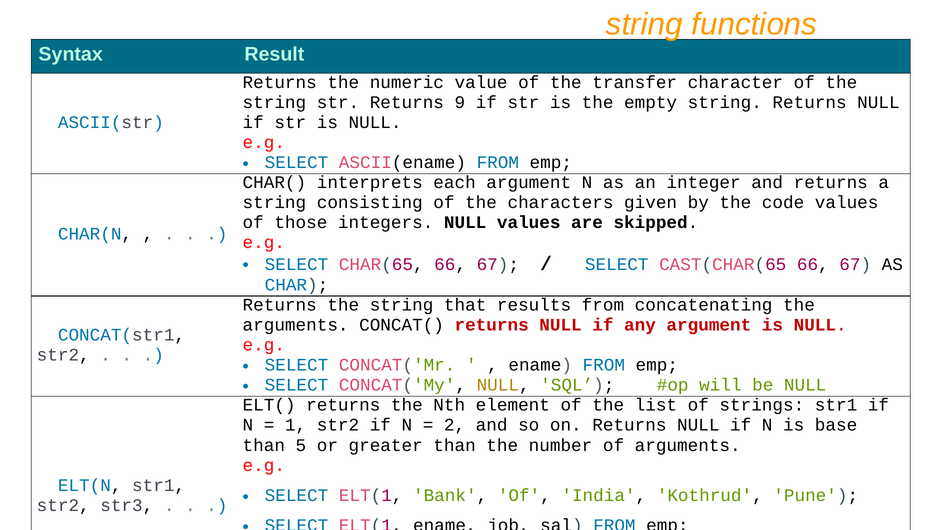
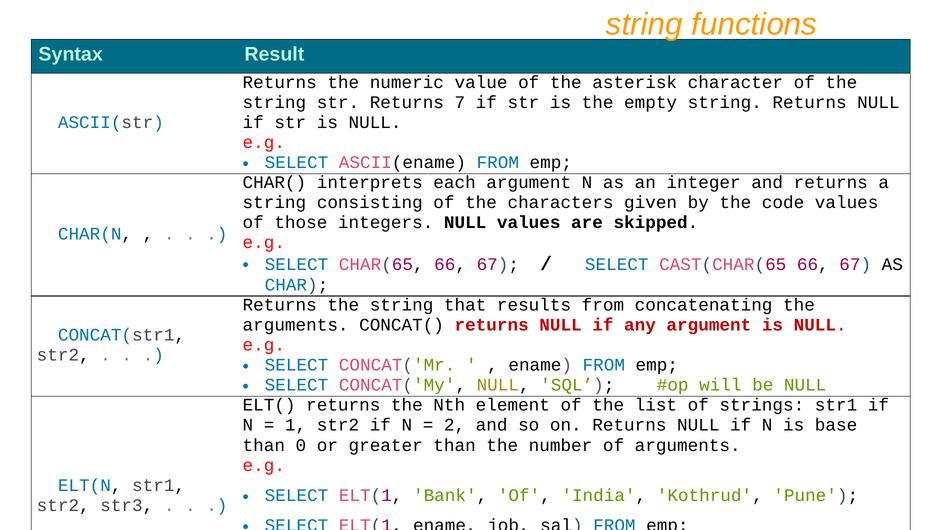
transfer: transfer -> asterisk (635, 82)
9: 9 -> 7 (460, 102)
5: 5 -> 0 (301, 445)
